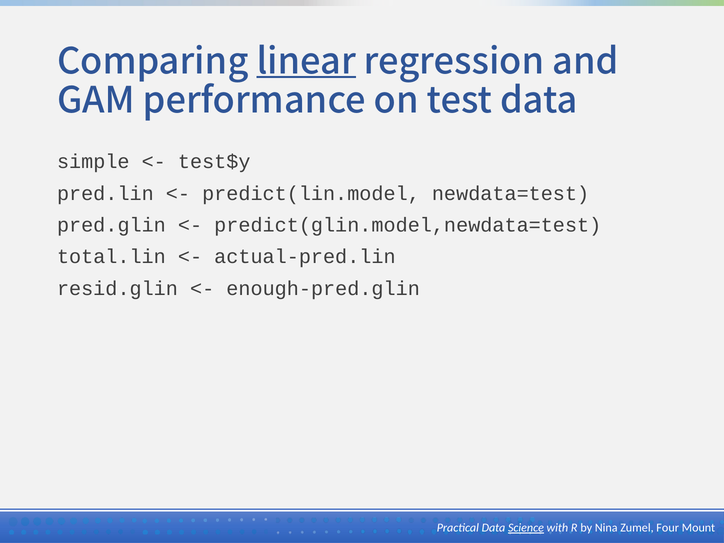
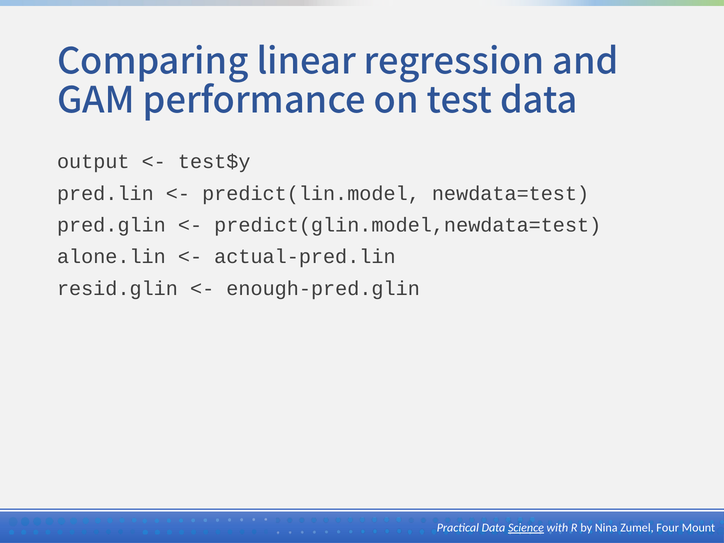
linear underline: present -> none (306, 62)
simple: simple -> output (93, 162)
total.lin: total.lin -> alone.lin (111, 257)
